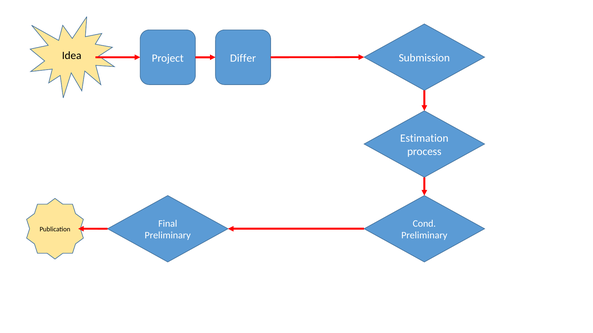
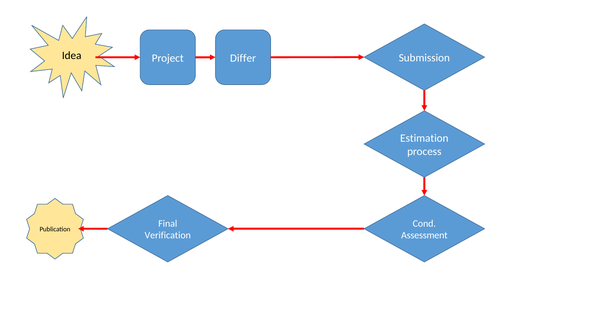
Preliminary: Preliminary -> Verification (168, 236)
Preliminary: Preliminary -> Assessment (424, 236)
